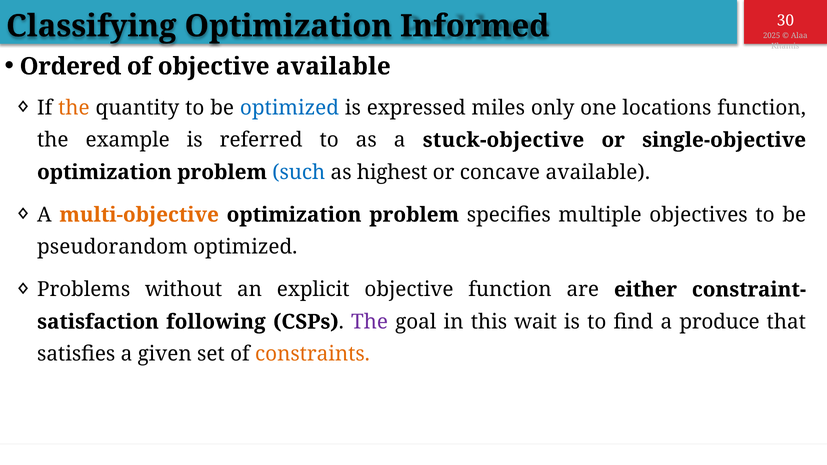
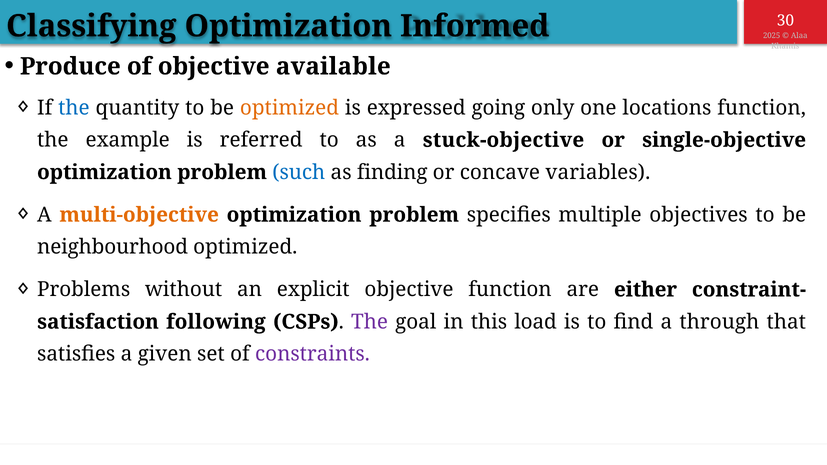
Ordered: Ordered -> Produce (70, 66)
the colour: orange -> blue (74, 108)
optimized colour: blue -> orange (289, 108)
miles: miles -> going (498, 108)
highest: highest -> finding (392, 172)
concave available: available -> variables (598, 172)
pseudorandom: pseudorandom -> neighbourhood (113, 247)
wait: wait -> load (536, 322)
produce: produce -> through (719, 322)
constraints colour: orange -> purple (312, 354)
